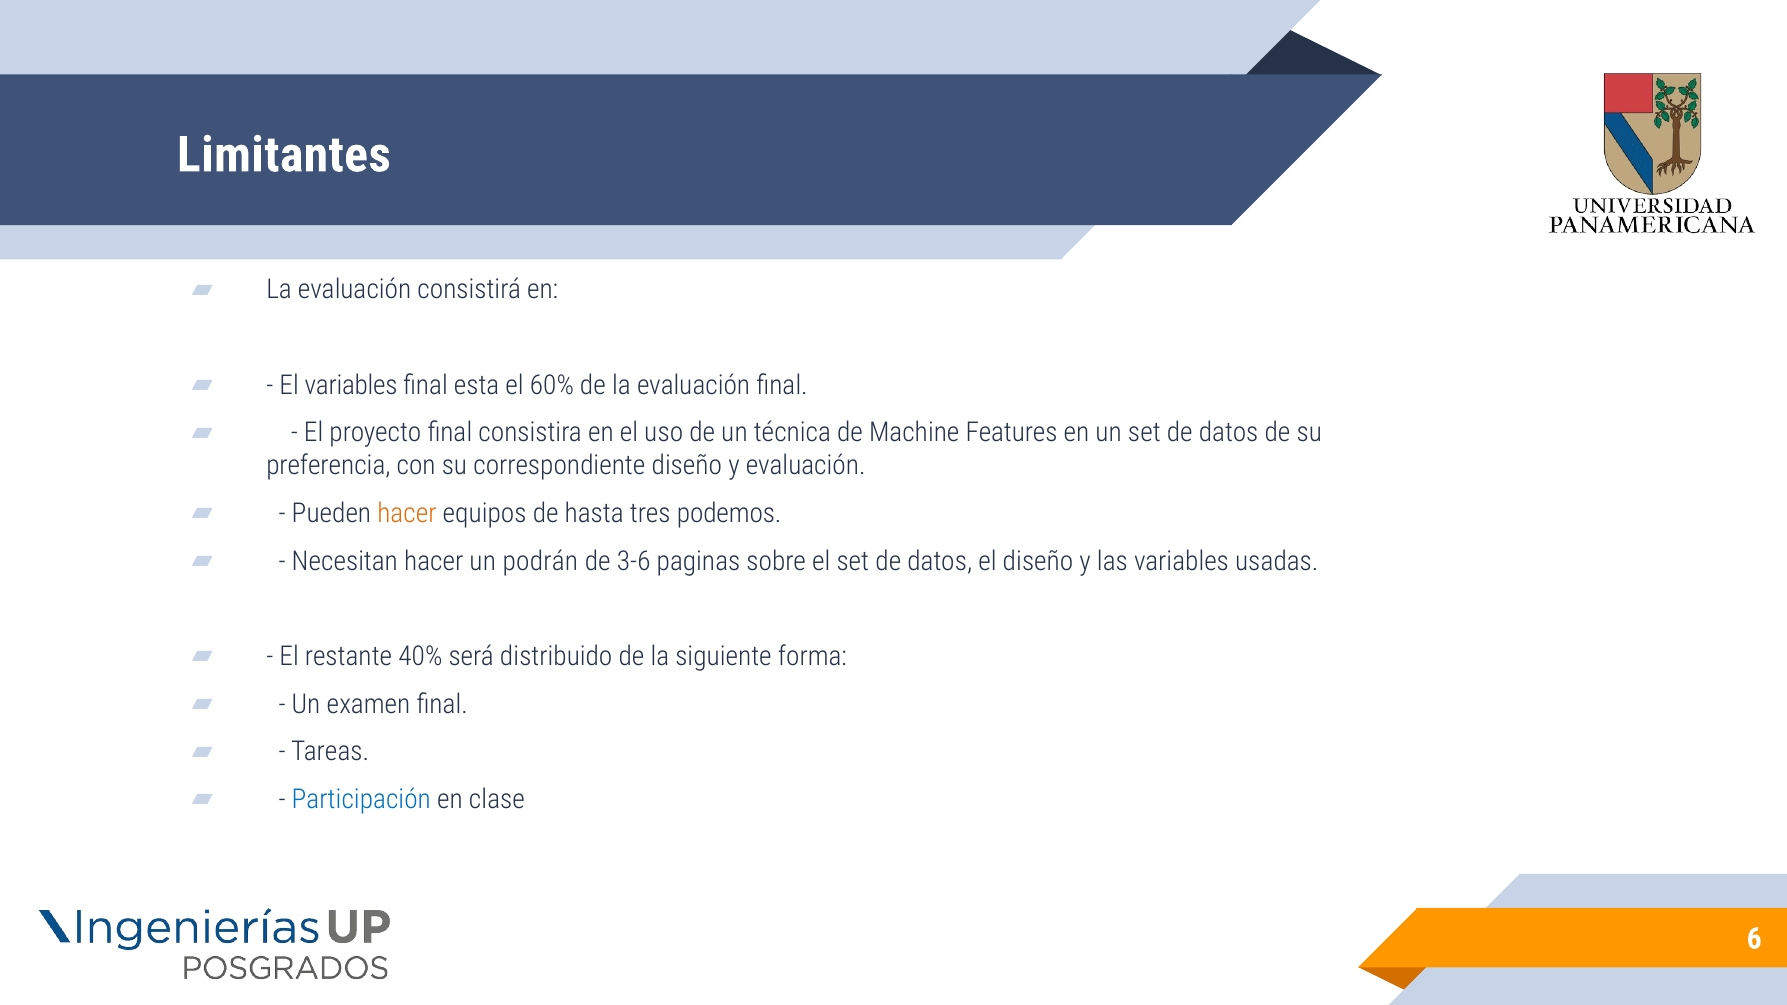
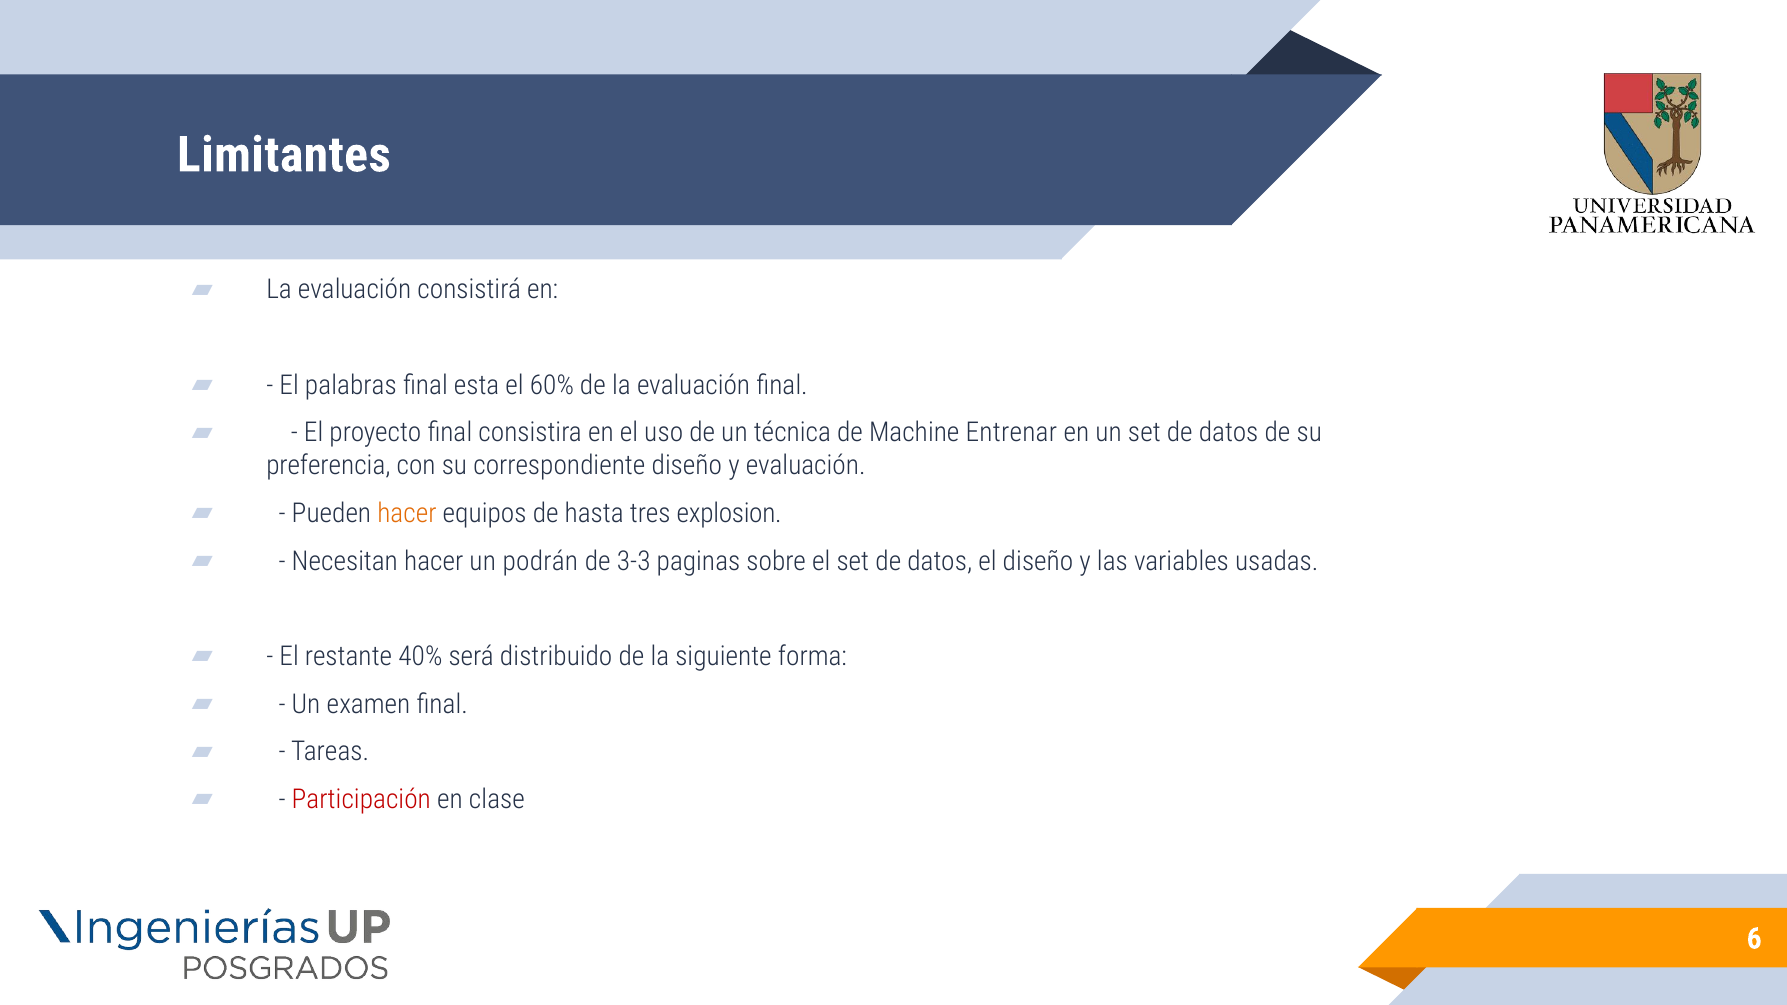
El variables: variables -> palabras (351, 385)
Features: Features -> Entrenar (1011, 433)
podemos: podemos -> explosion (729, 513)
3-6: 3-6 -> 3-3 (634, 561)
Participación colour: blue -> red (361, 800)
